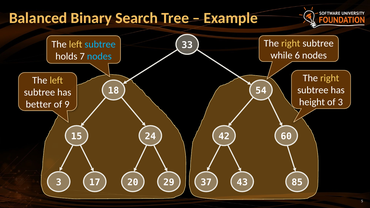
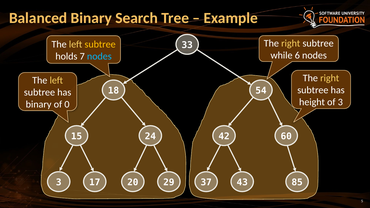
subtree colour: light blue -> yellow (100, 44)
better: better -> binary (39, 104)
9: 9 -> 0 (67, 104)
